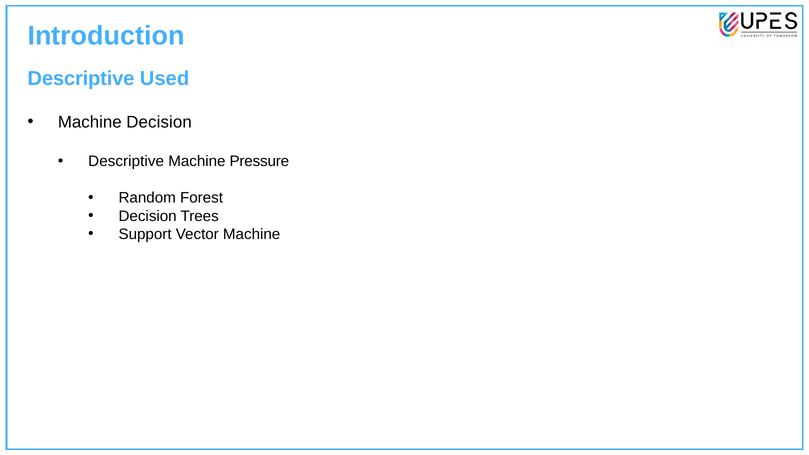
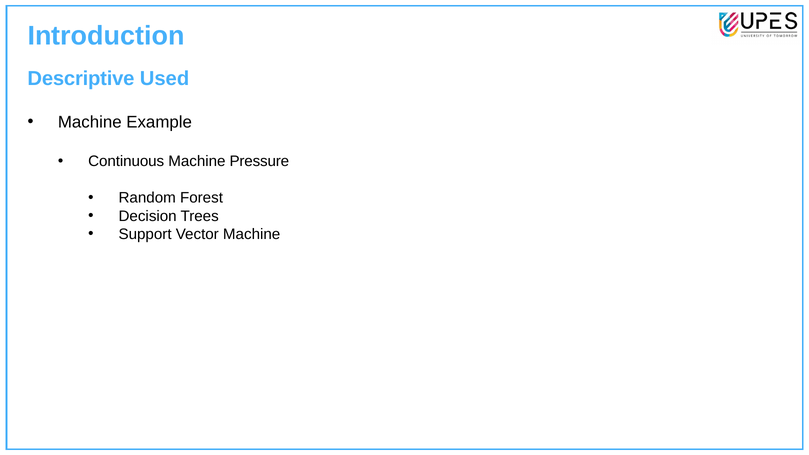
Machine Decision: Decision -> Example (159, 122)
Descriptive: Descriptive -> Continuous (126, 161)
